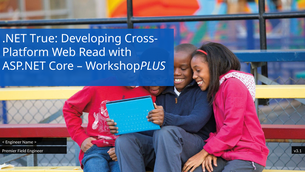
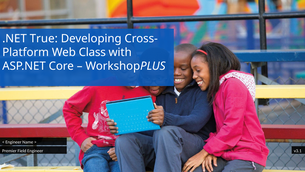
Read: Read -> Class (92, 52)
